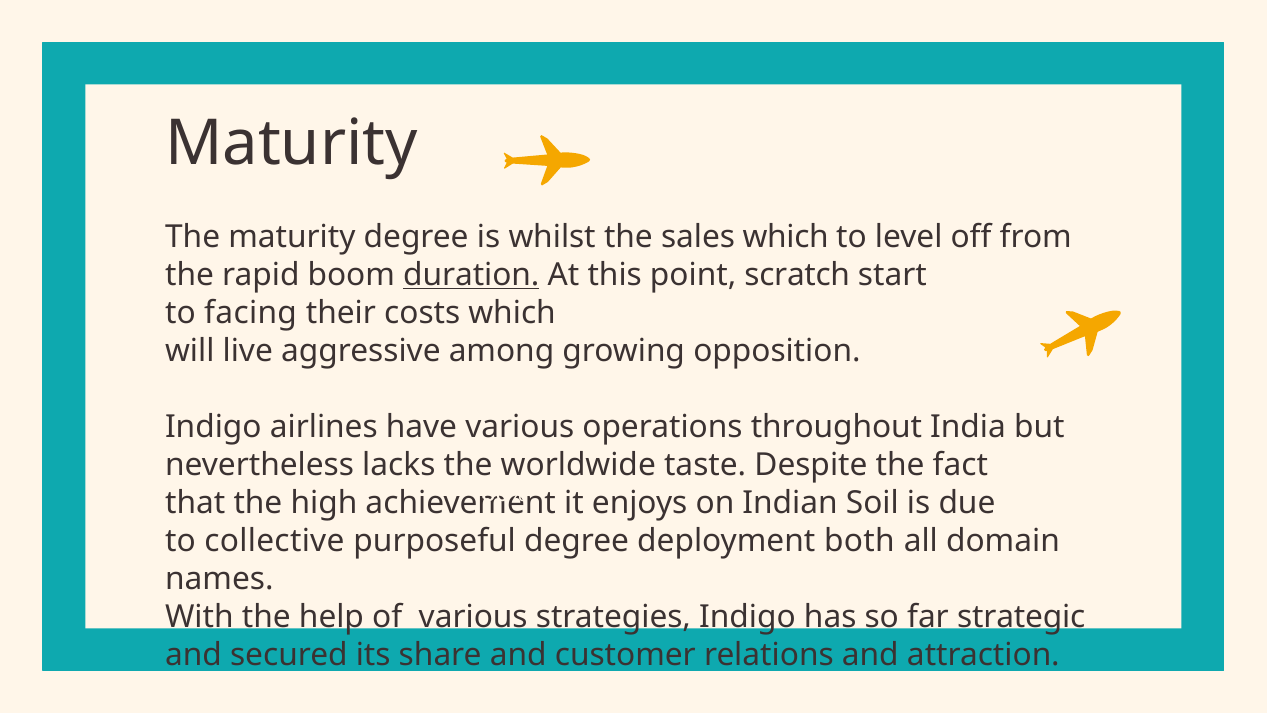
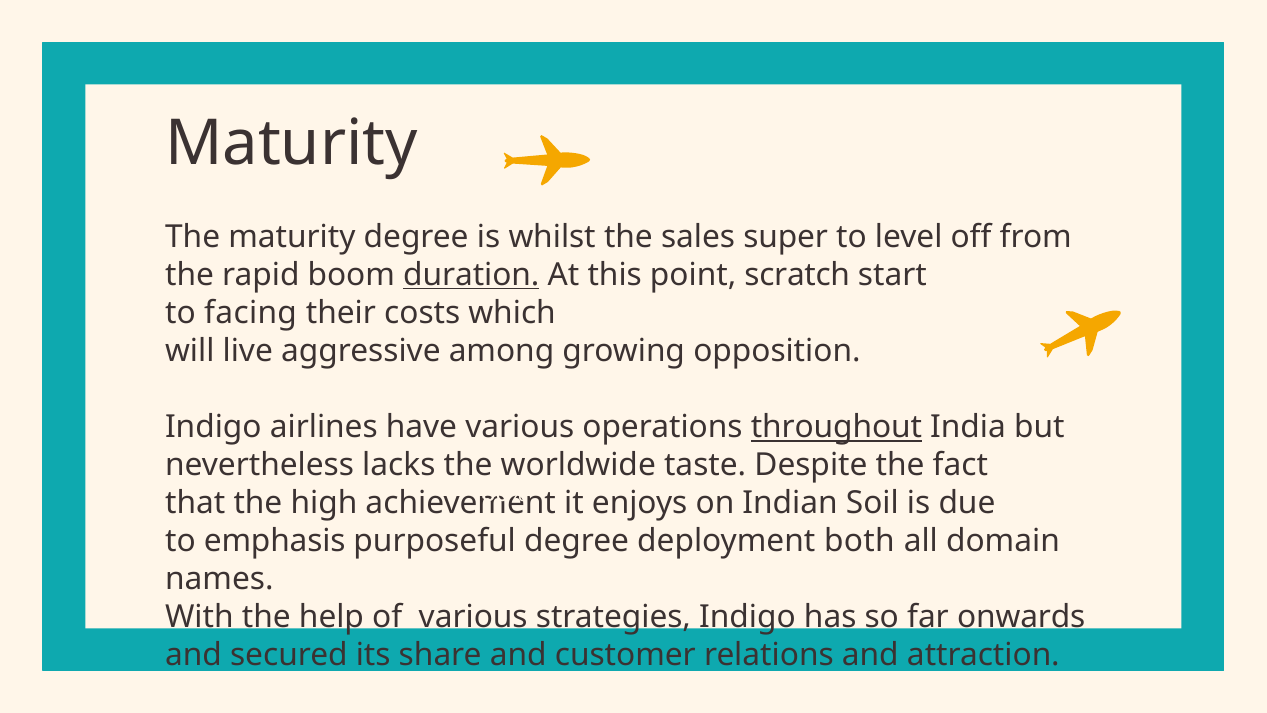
sales which: which -> super (786, 237)
throughout underline: none -> present (836, 427)
collective: collective -> emphasis (275, 541)
strategic: strategic -> onwards (1021, 617)
